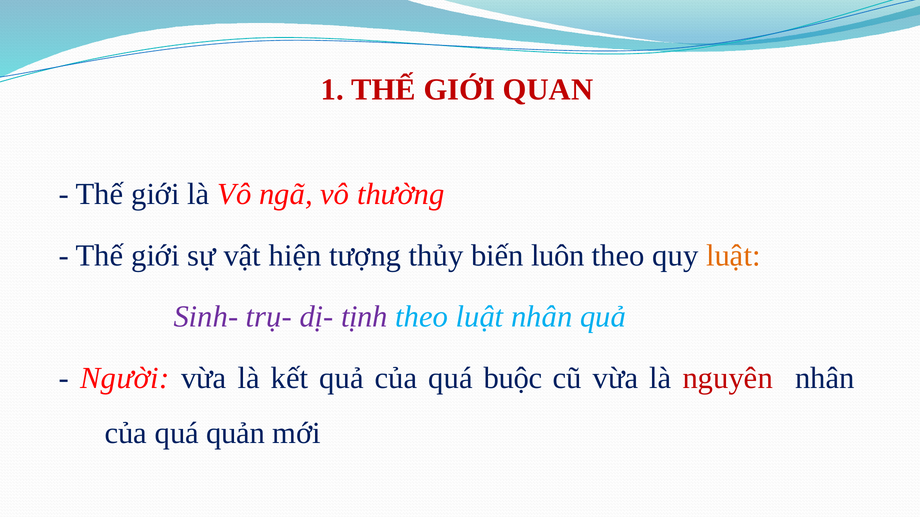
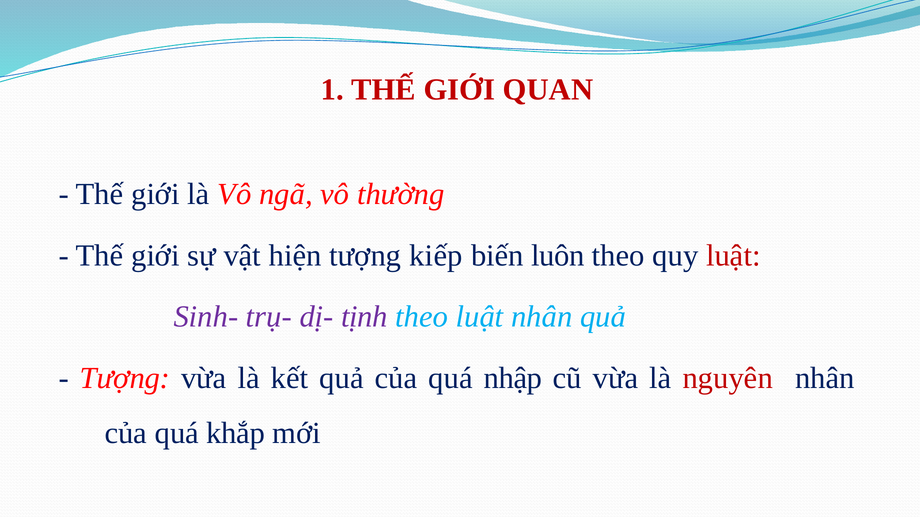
thủy: thủy -> kiếp (436, 256)
luật colour: orange -> red (733, 256)
Người: Người -> Tượng (125, 379)
buộc: buộc -> nhập (513, 379)
quản: quản -> khắp (236, 434)
